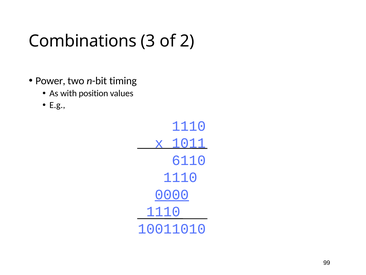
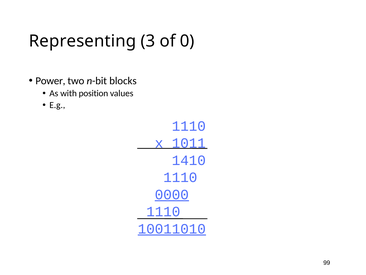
Combinations: Combinations -> Representing (82, 41)
2: 2 -> 0 (187, 41)
timing: timing -> blocks (123, 81)
6110: 6110 -> 1410 (189, 160)
10011010 underline: none -> present (172, 228)
